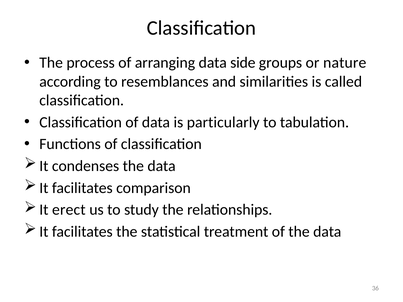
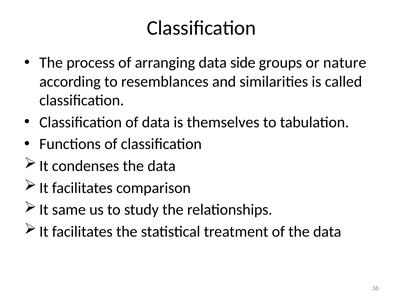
particularly: particularly -> themselves (223, 122)
erect: erect -> same (69, 210)
